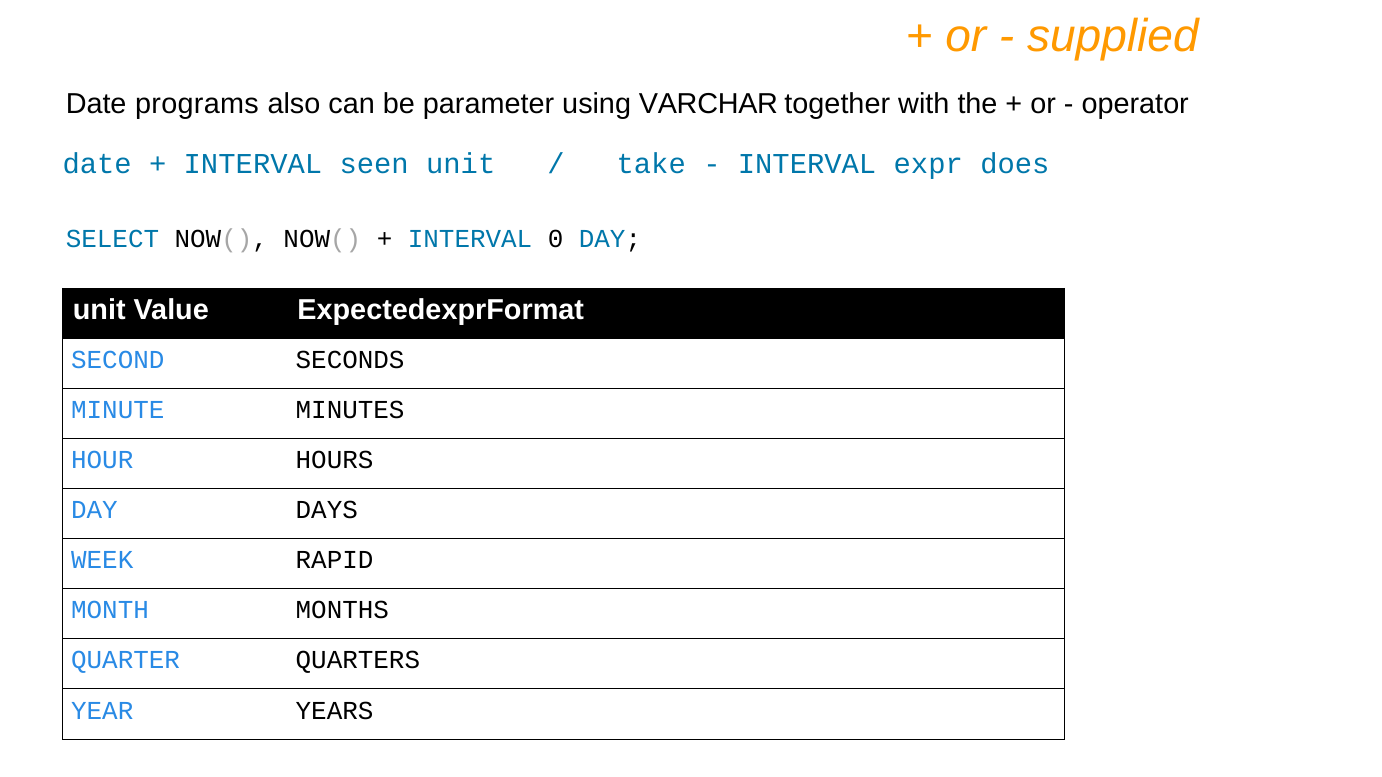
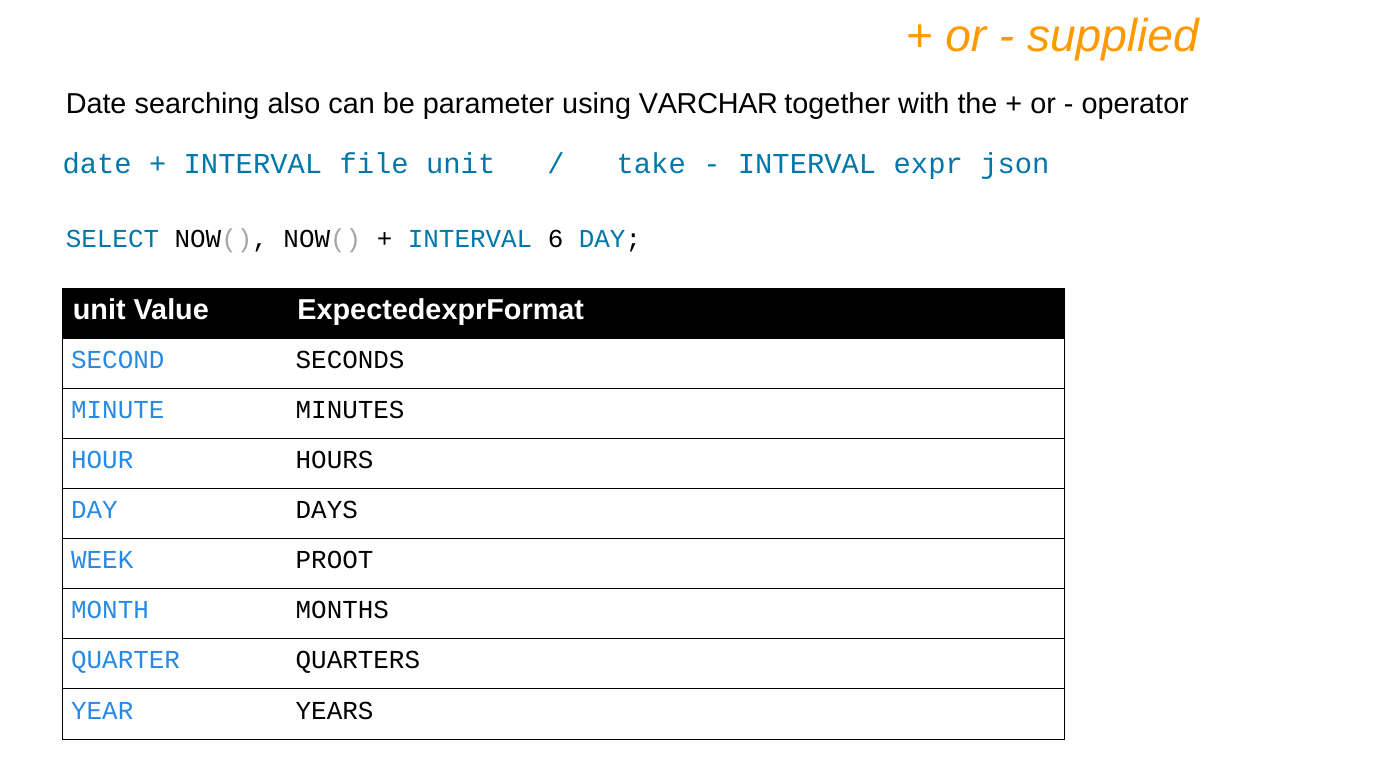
programs: programs -> searching (197, 104)
seen: seen -> file (374, 164)
does: does -> json (1015, 164)
0: 0 -> 6 (556, 240)
RAPID: RAPID -> PROOT (335, 561)
